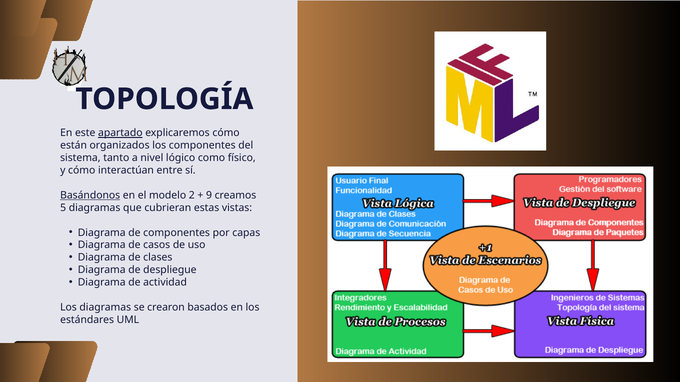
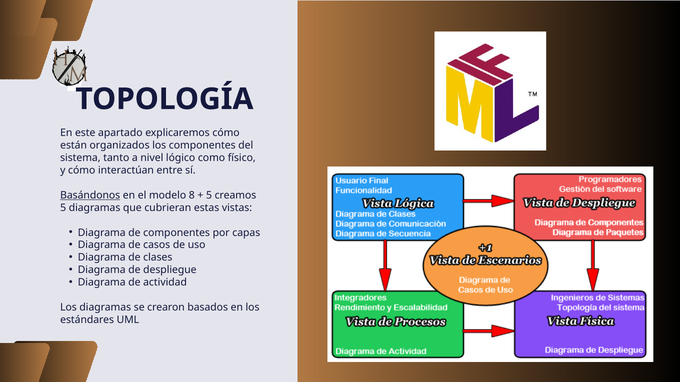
apartado underline: present -> none (120, 133)
2: 2 -> 8 (192, 196)
9: 9 -> 5 (209, 196)
